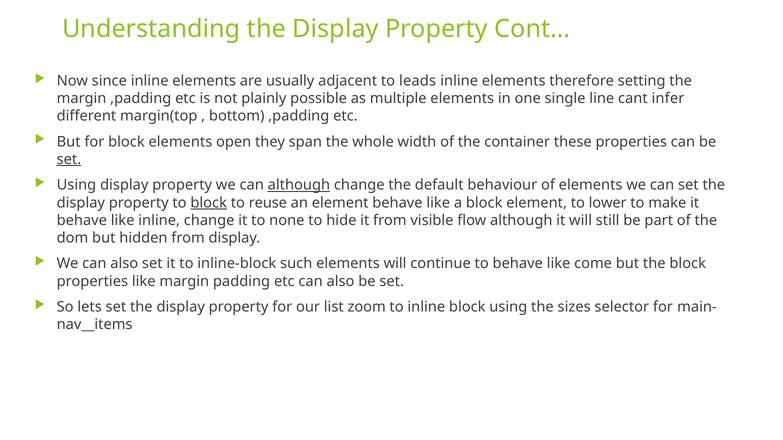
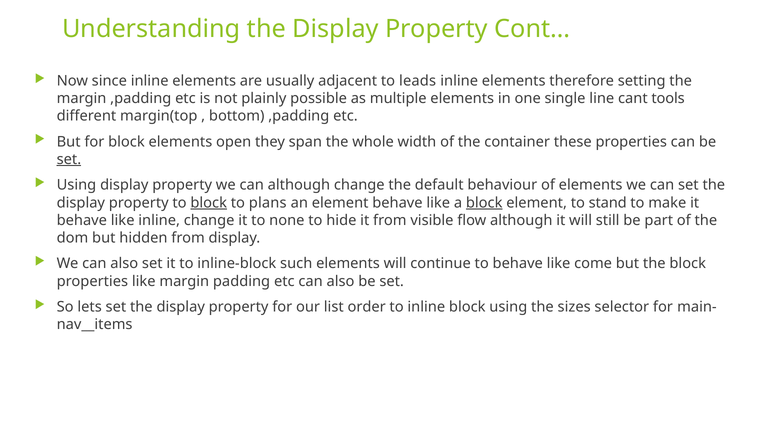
infer: infer -> tools (668, 98)
although underline: present -> none (299, 185)
reuse: reuse -> plans (268, 203)
block underline: none -> present (484, 203)
lower: lower -> stand (608, 203)
zoom: zoom -> order (367, 307)
